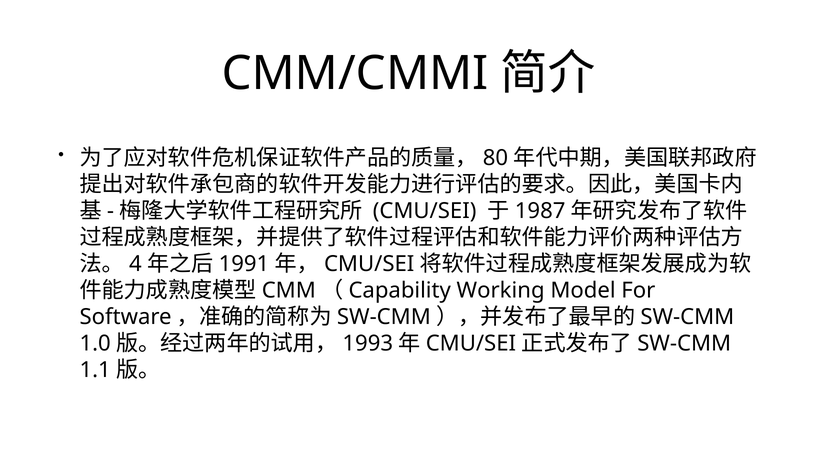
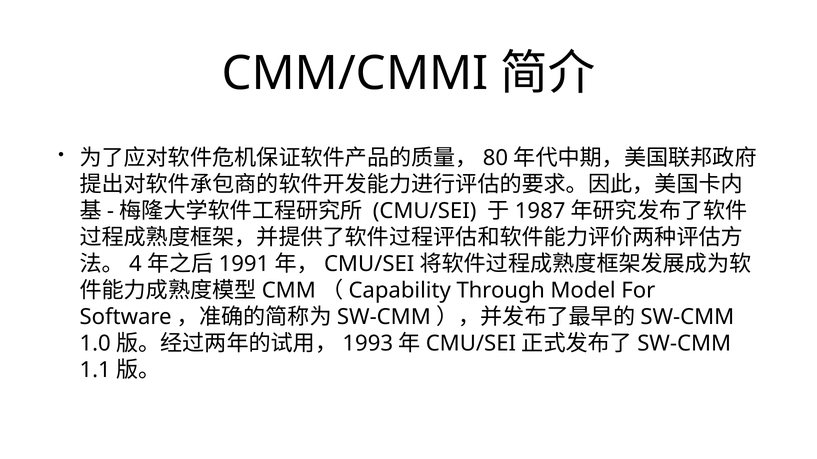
Working: Working -> Through (501, 291)
